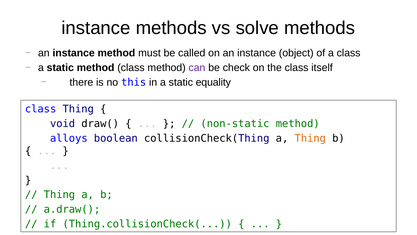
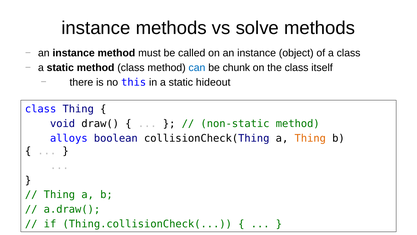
can colour: purple -> blue (197, 68)
check: check -> chunk (236, 68)
equality: equality -> hideout (213, 82)
